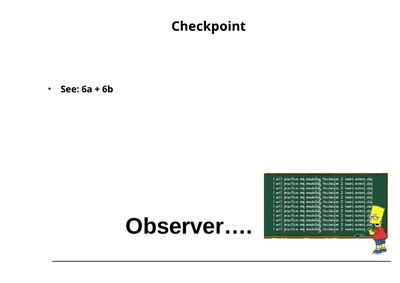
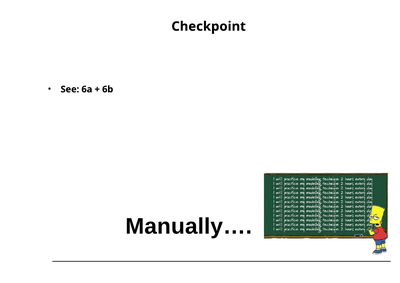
Observer…: Observer… -> Manually… (189, 226)
